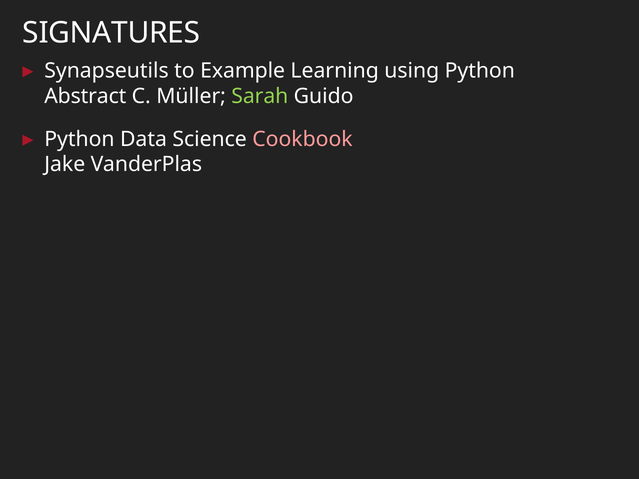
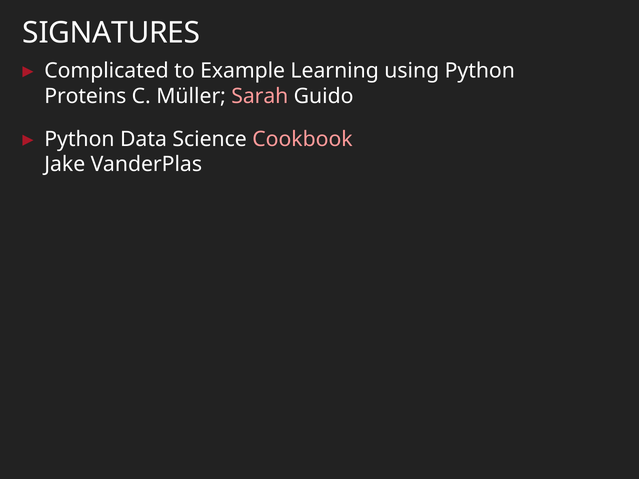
Synapseutils: Synapseutils -> Complicated (107, 71)
Abstract: Abstract -> Proteins (85, 96)
Sarah colour: light green -> pink (260, 96)
